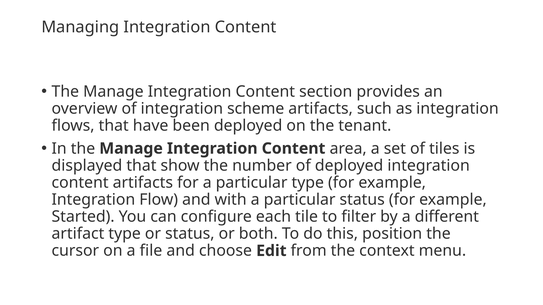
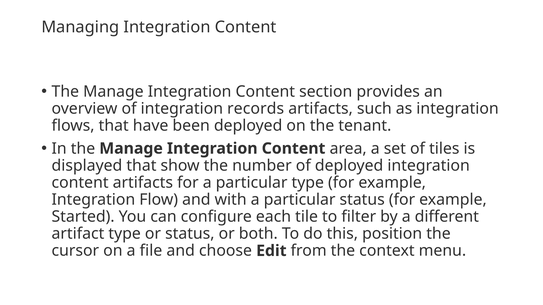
scheme: scheme -> records (256, 109)
